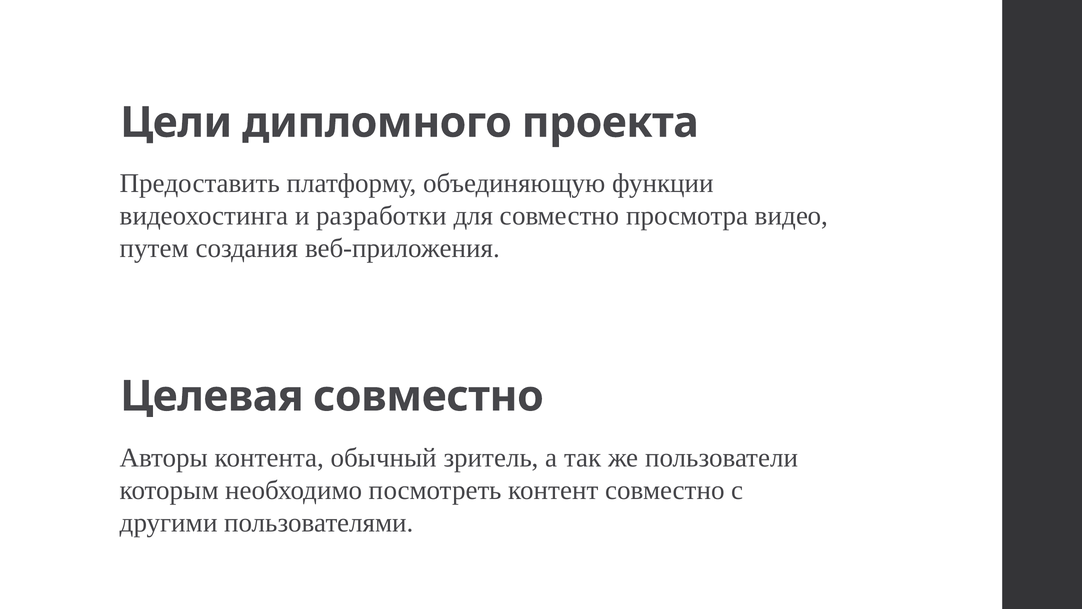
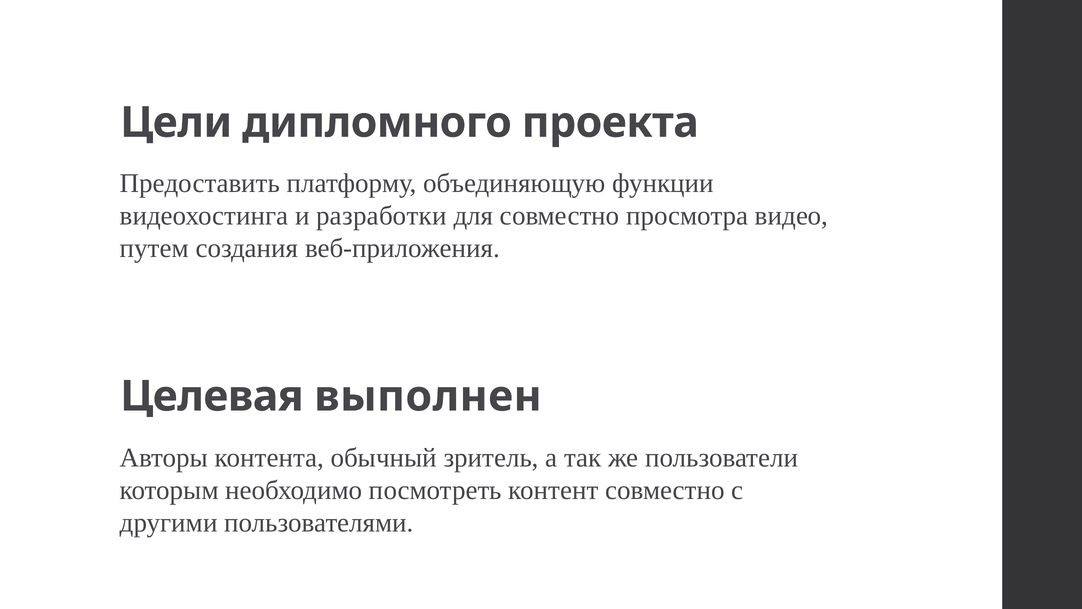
Целевая совместно: совместно -> выполнен (428, 396)
